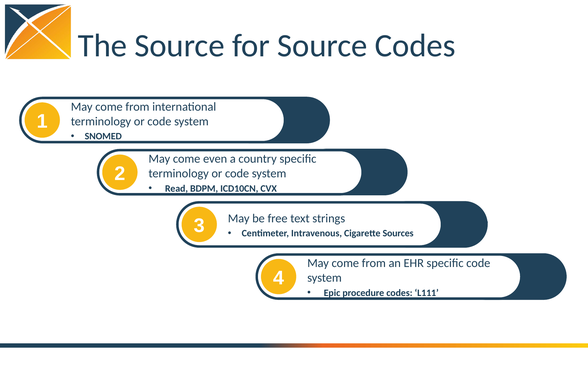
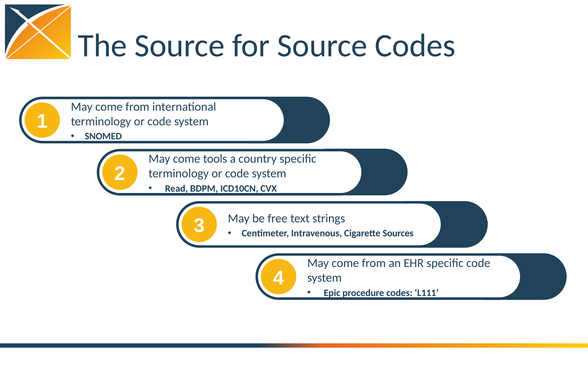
even: even -> tools (215, 159)
